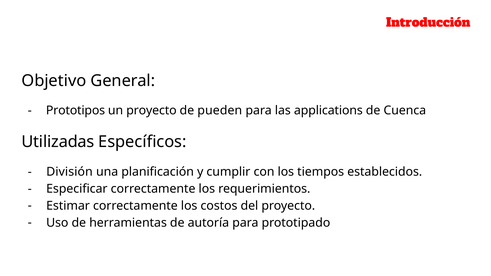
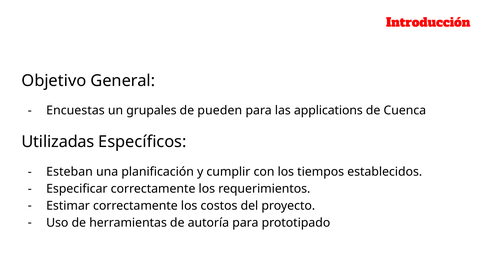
Prototipos: Prototipos -> Encuestas (75, 111)
un proyecto: proyecto -> grupales (151, 111)
División: División -> Esteban (70, 172)
